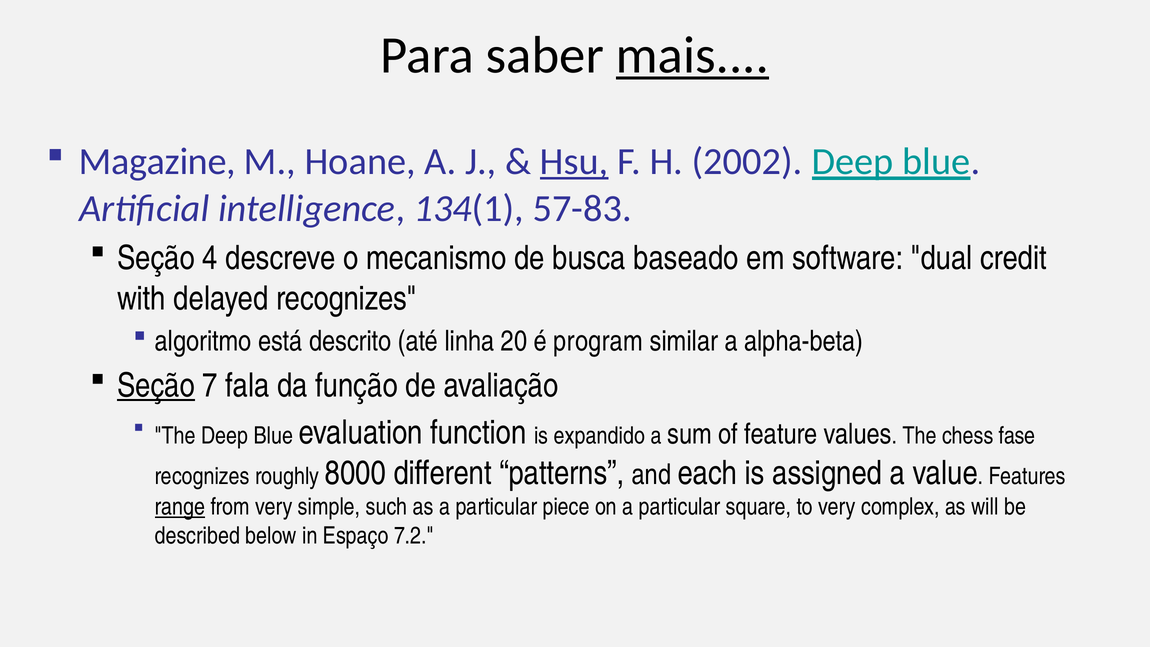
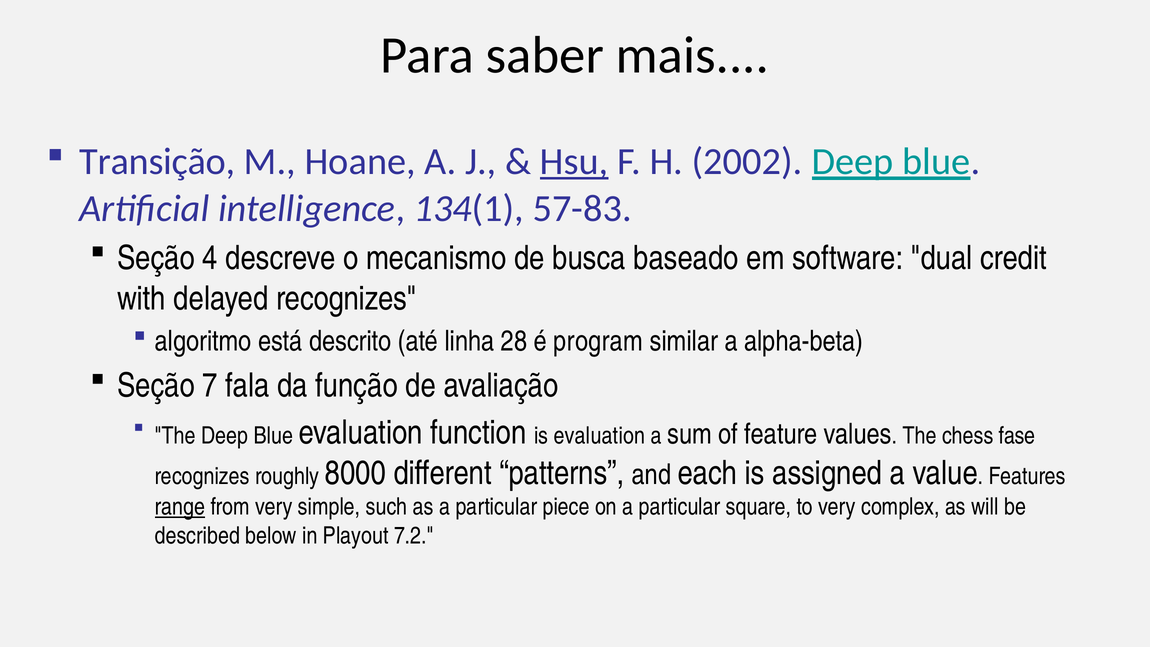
mais underline: present -> none (692, 55)
Magazine: Magazine -> Transição (157, 162)
20: 20 -> 28 (514, 341)
Seção underline: present -> none (156, 386)
is expandido: expandido -> evaluation (599, 436)
Espaço: Espaço -> Playout (356, 536)
